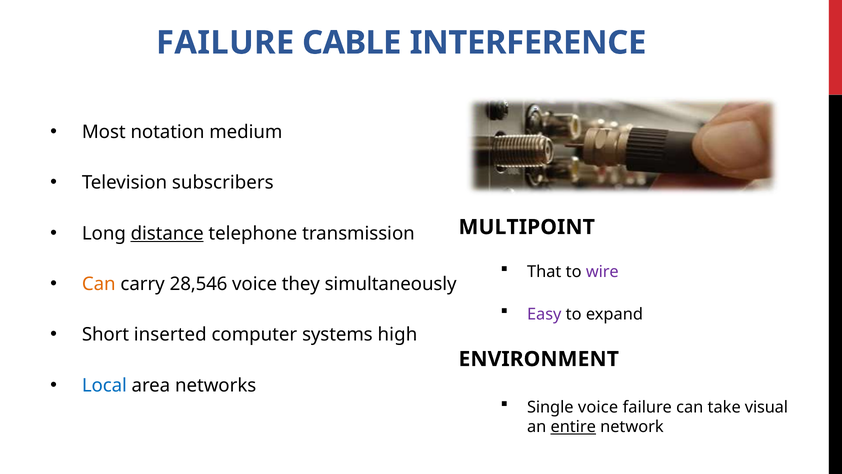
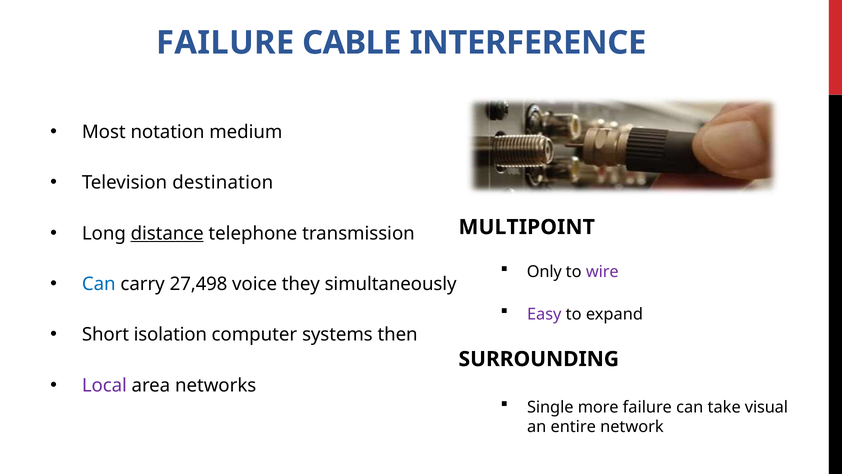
subscribers: subscribers -> destination (223, 183)
That: That -> Only (544, 272)
Can colour: orange -> blue (99, 284)
28,546: 28,546 -> 27,498 (199, 284)
inserted: inserted -> isolation (170, 335)
high: high -> then (398, 335)
ENVIRONMENT: ENVIRONMENT -> SURROUNDING (539, 359)
Local colour: blue -> purple (104, 385)
Single voice: voice -> more (598, 407)
entire underline: present -> none (573, 427)
